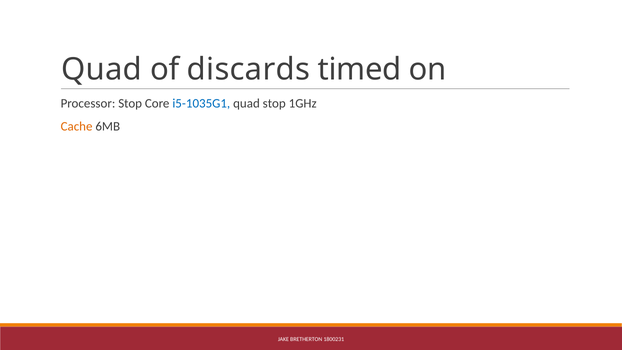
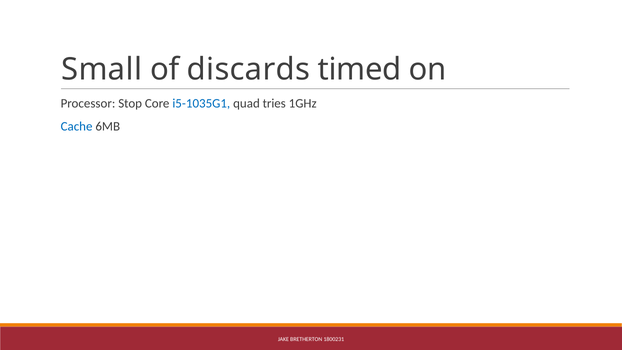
Quad: Quad -> Small (102, 70)
quad stop: stop -> tries (274, 103)
Cache colour: orange -> blue (77, 126)
